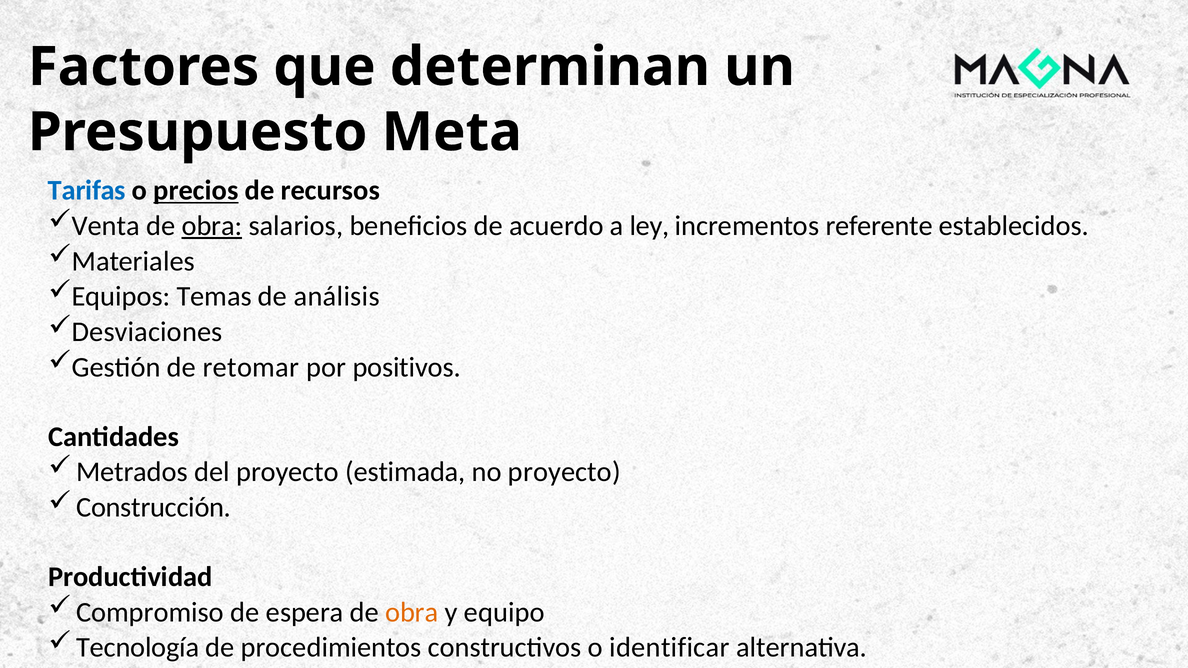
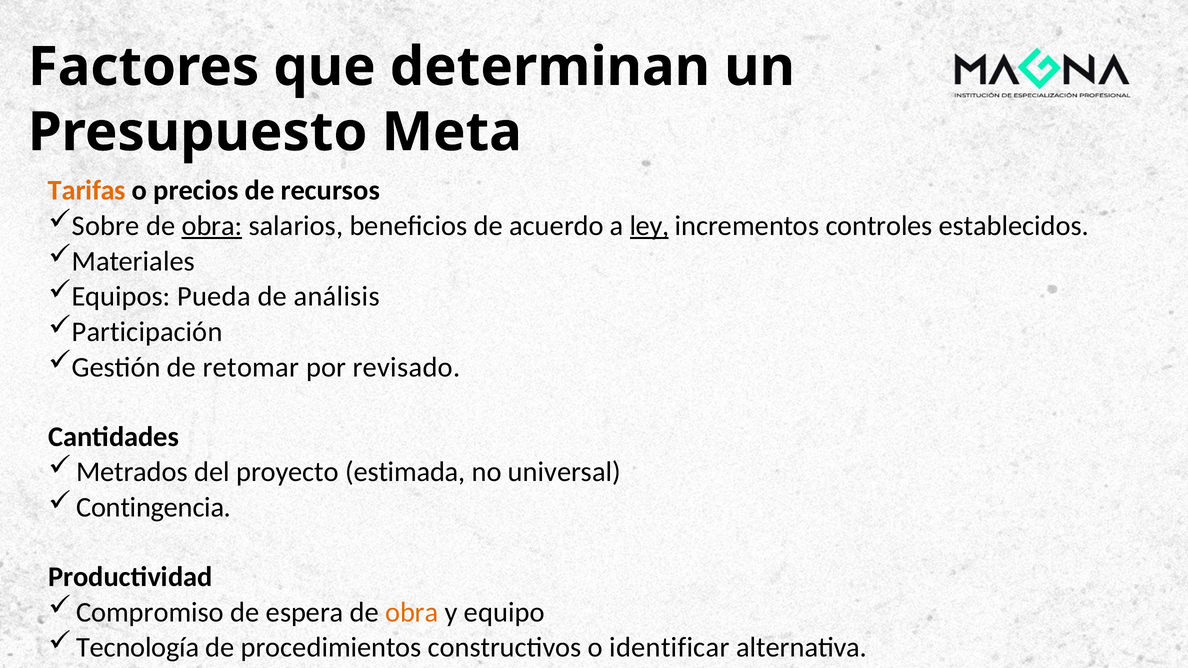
Tarifas colour: blue -> orange (87, 191)
precios underline: present -> none (196, 191)
Venta: Venta -> Sobre (106, 226)
ley underline: none -> present (649, 226)
referente: referente -> controles (879, 226)
Temas: Temas -> Pueda (214, 297)
Desviaciones: Desviaciones -> Participación (147, 332)
positivos: positivos -> revisado (406, 367)
no proyecto: proyecto -> universal (564, 472)
Construcción: Construcción -> Contingencia (154, 508)
